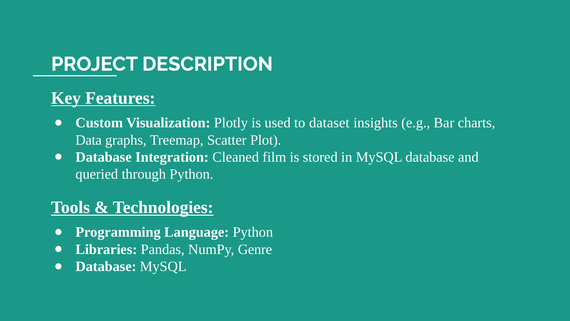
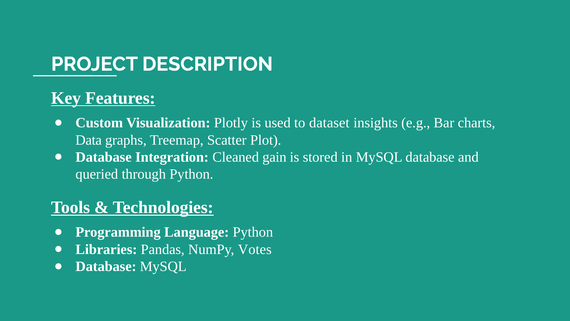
film: film -> gain (274, 157)
Genre: Genre -> Votes (255, 249)
